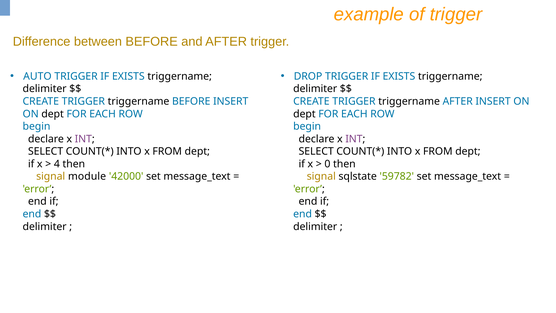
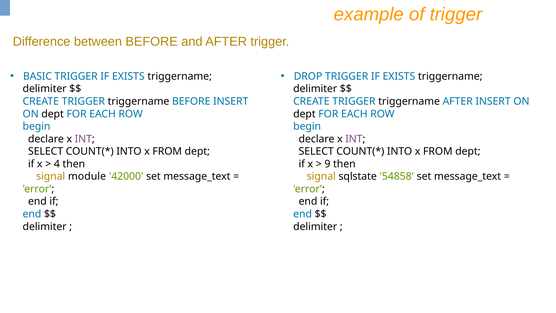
AUTO: AUTO -> BASIC (38, 76)
0: 0 -> 9 (327, 164)
59782: 59782 -> 54858 (397, 176)
